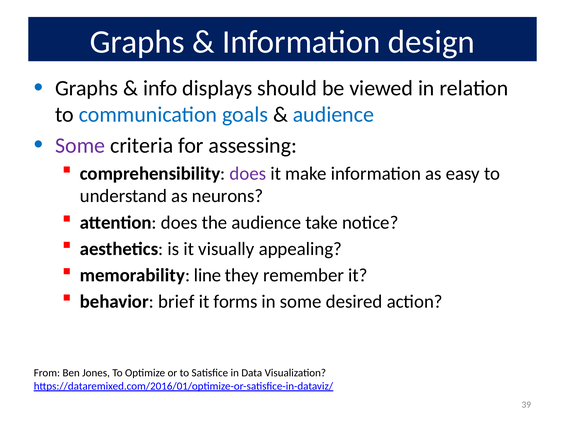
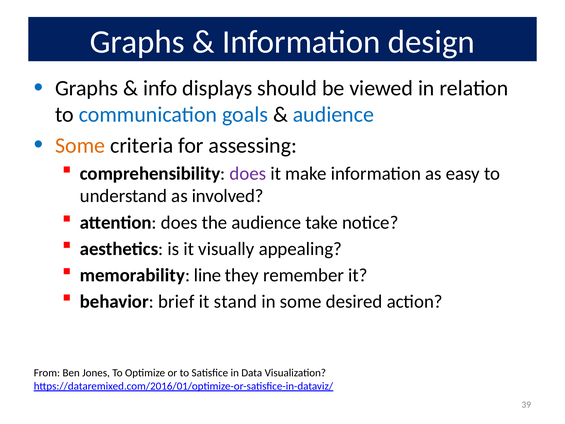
Some colour: purple -> orange (80, 145)
neurons: neurons -> involved (228, 196)
forms: forms -> stand (235, 301)
